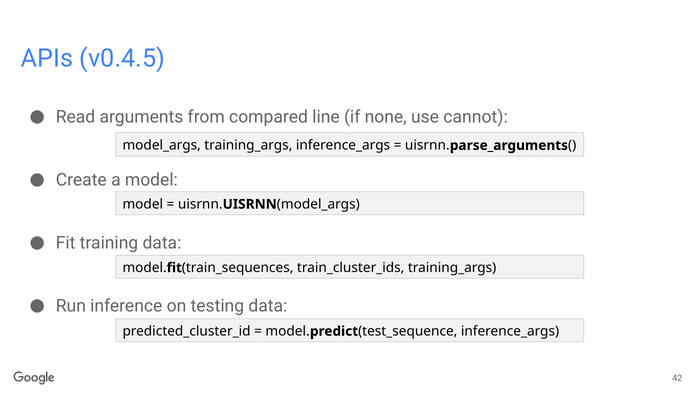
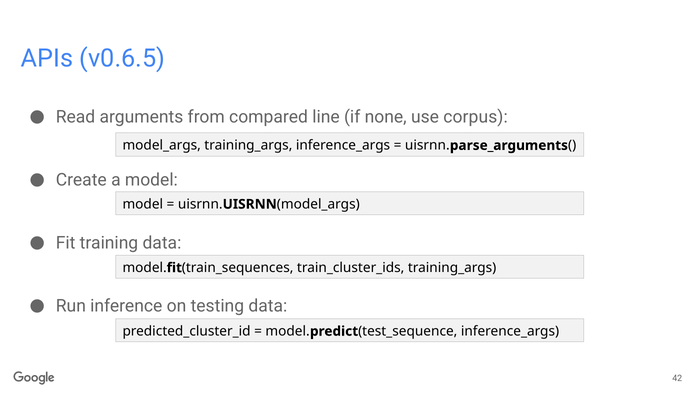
v0.4.5: v0.4.5 -> v0.6.5 (122, 58)
cannot: cannot -> corpus (476, 117)
